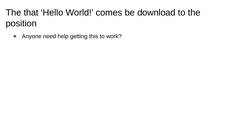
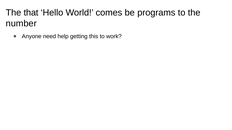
download: download -> programs (156, 13)
position: position -> number (21, 23)
